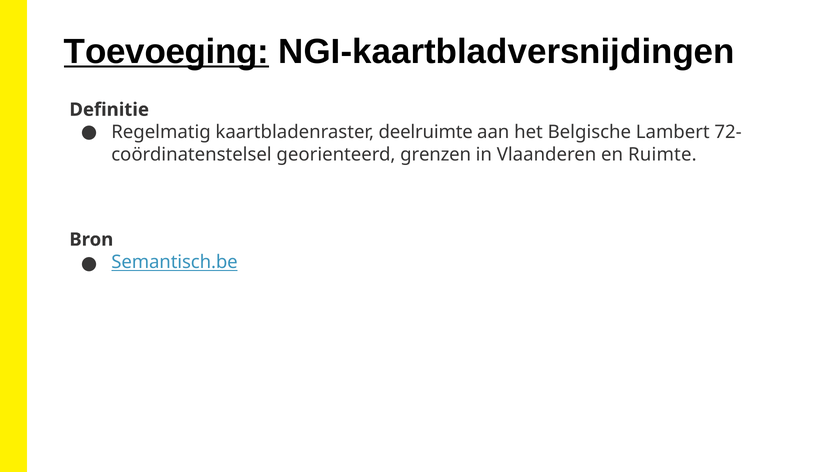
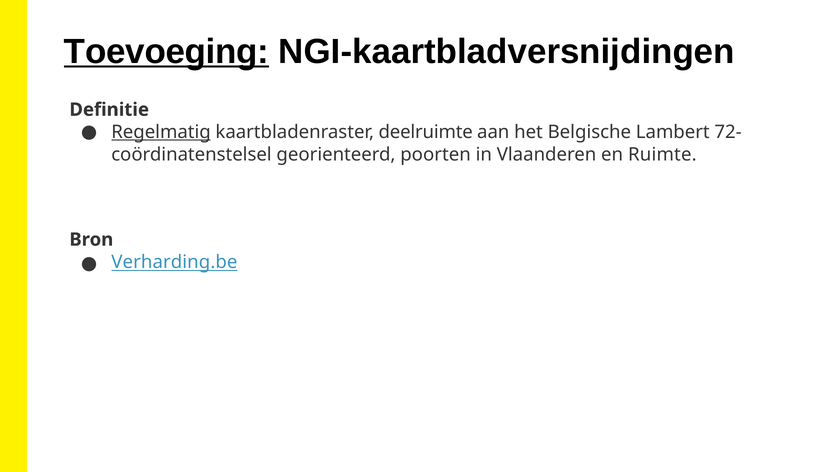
Regelmatig underline: none -> present (161, 132)
grenzen: grenzen -> poorten (436, 154)
Semantisch.be: Semantisch.be -> Verharding.be (174, 262)
